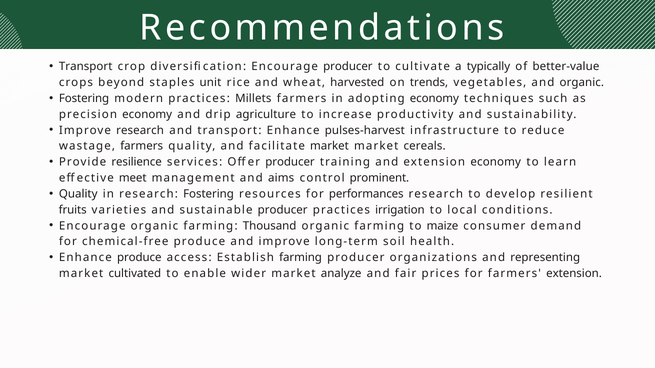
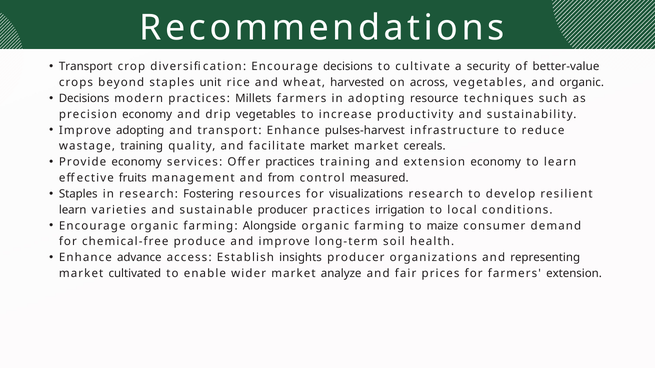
Encourage producer: producer -> decisions (348, 67)
typically: typically -> security (488, 67)
trends: trends -> across (429, 83)
Fostering: Fostering -> Decisions (84, 99)
adopting economy: economy -> resource (434, 99)
drip agriculture: agriculture -> vegetables (266, 115)
Improve research: research -> adopting (140, 130)
wastage farmers: farmers -> training (142, 146)
Provide resilience: resilience -> economy (137, 162)
Offer producer: producer -> practices (290, 162)
meet: meet -> fruits (133, 178)
aims: aims -> from (281, 178)
prominent: prominent -> measured (379, 178)
Quality: Quality -> Staples (78, 194)
performances: performances -> visualizations (366, 194)
fruits: fruits -> learn (73, 210)
Thousand: Thousand -> Alongside (270, 226)
Enhance produce: produce -> advance (139, 258)
Establish farming: farming -> insights (301, 258)
